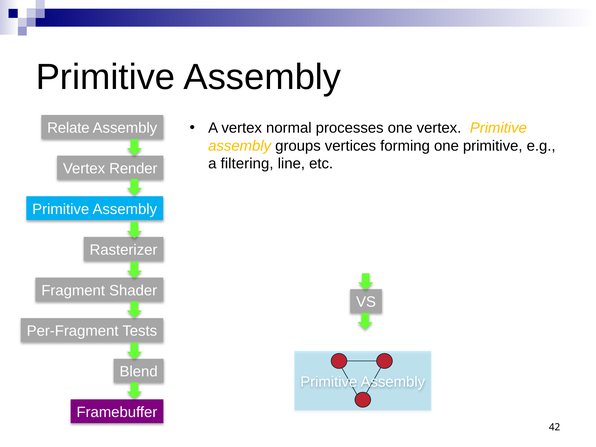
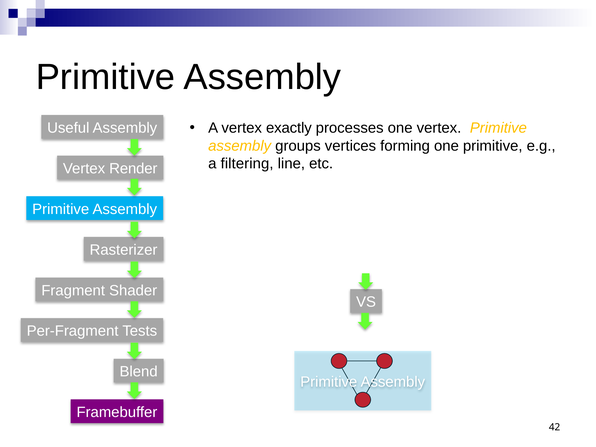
normal: normal -> exactly (289, 128)
Relate: Relate -> Useful (68, 128)
